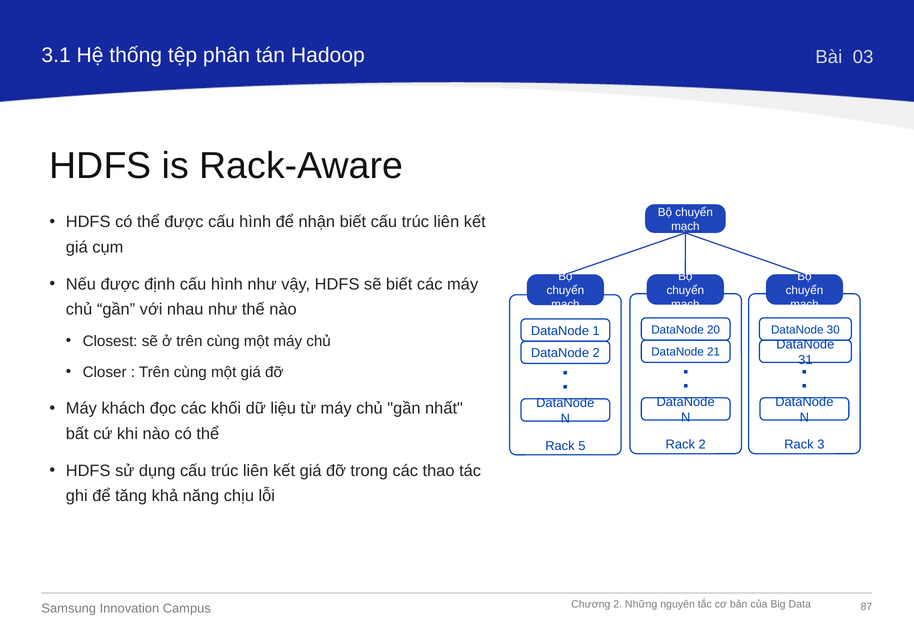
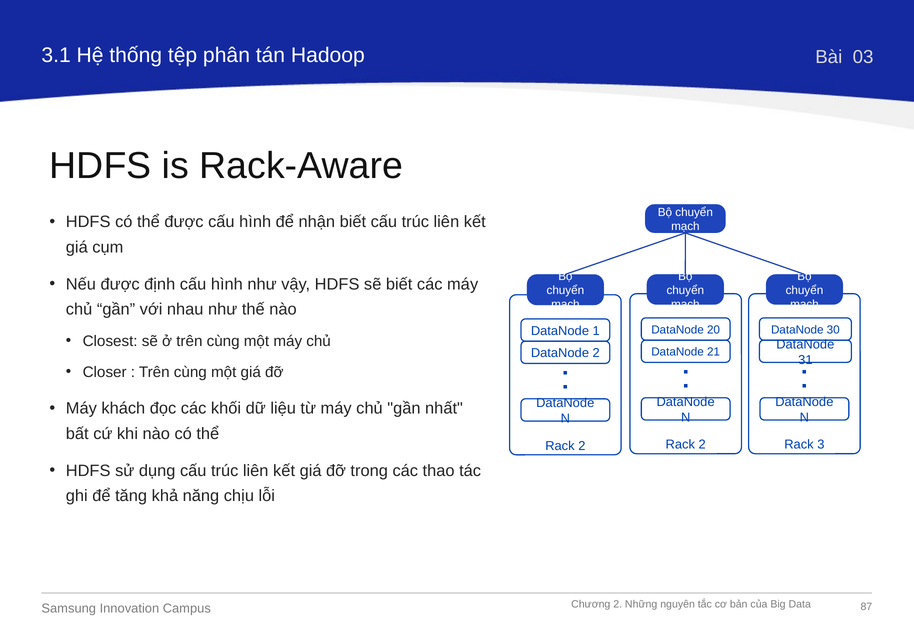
5: 5 -> 2 (582, 446)
